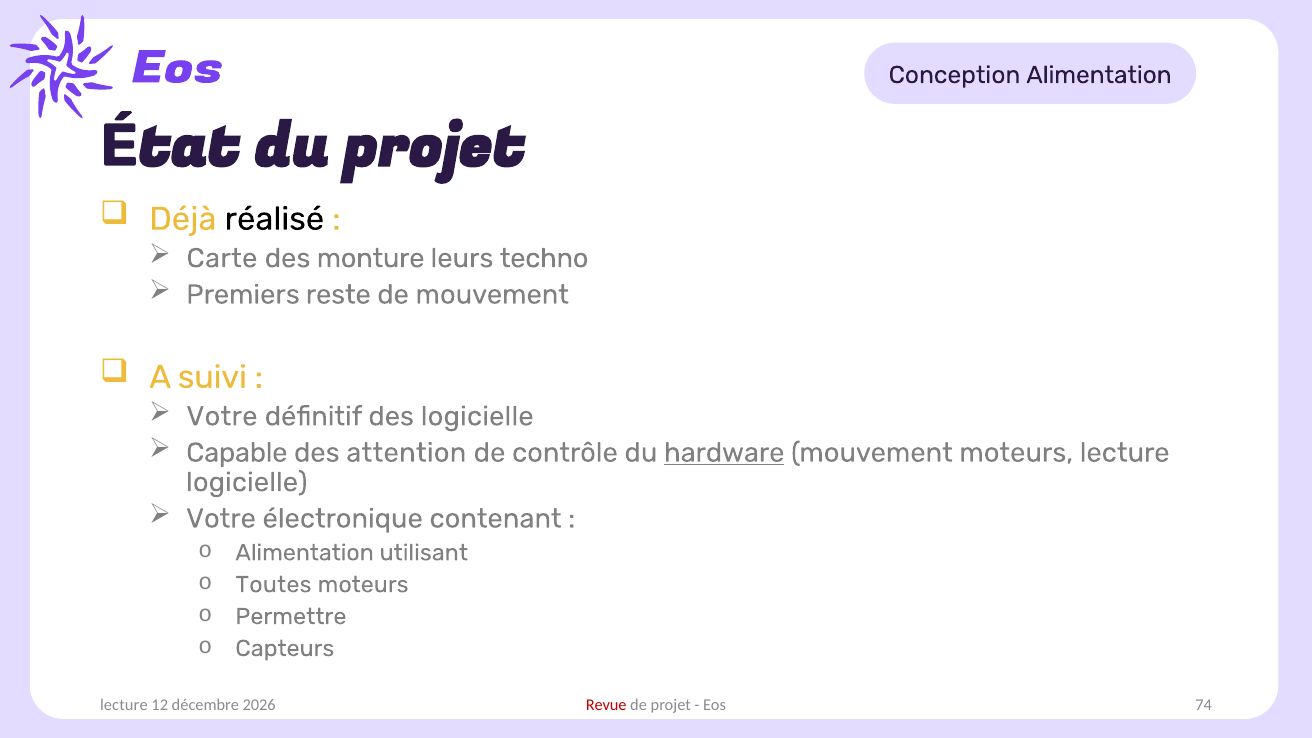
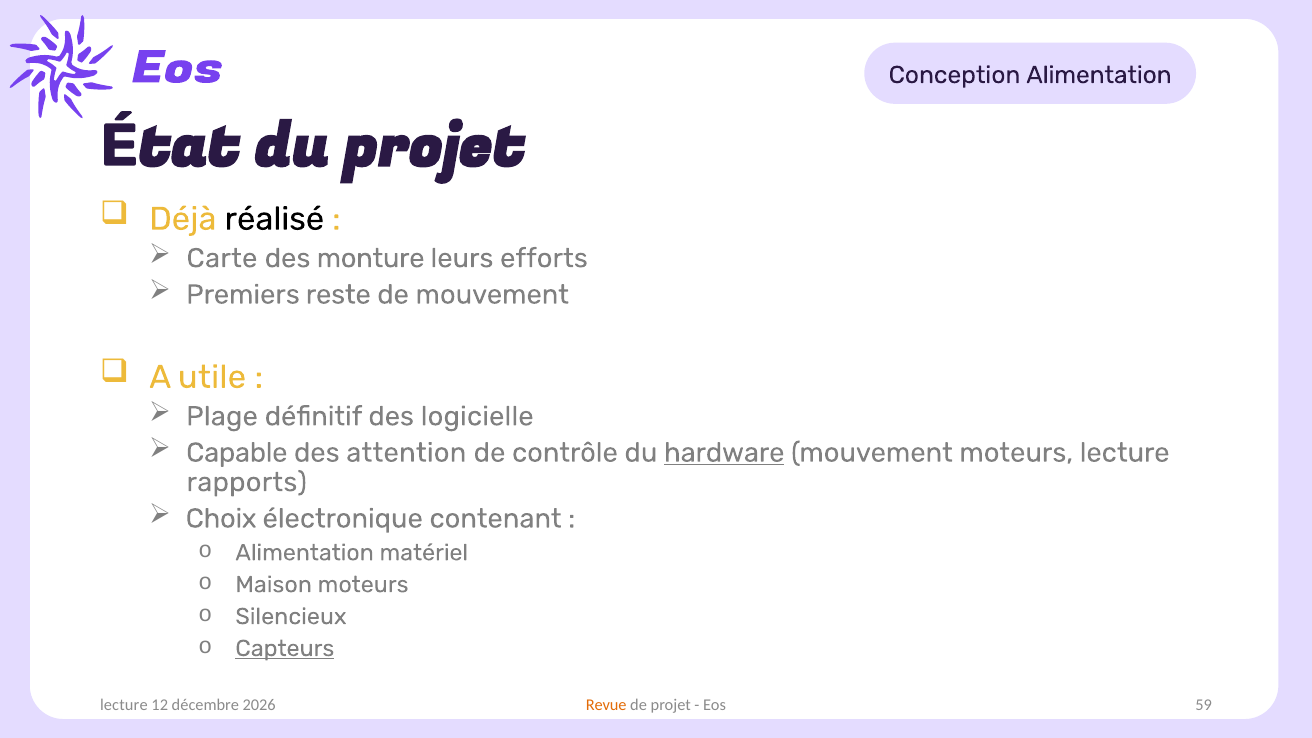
techno: techno -> efforts (544, 258)
suivi: suivi -> utile (212, 377)
Votre: Votre -> Plage (222, 416)
logicielle: logicielle -> rapports (247, 482)
Votre: Votre -> Choix (221, 518)
utilisant: utilisant -> matériel (424, 553)
Toutes: Toutes -> Maison (274, 585)
Permettre: Permettre -> Silencieux (291, 616)
Capteurs underline: none -> present (285, 648)
Revue colour: red -> orange (606, 705)
74: 74 -> 59 (1204, 705)
